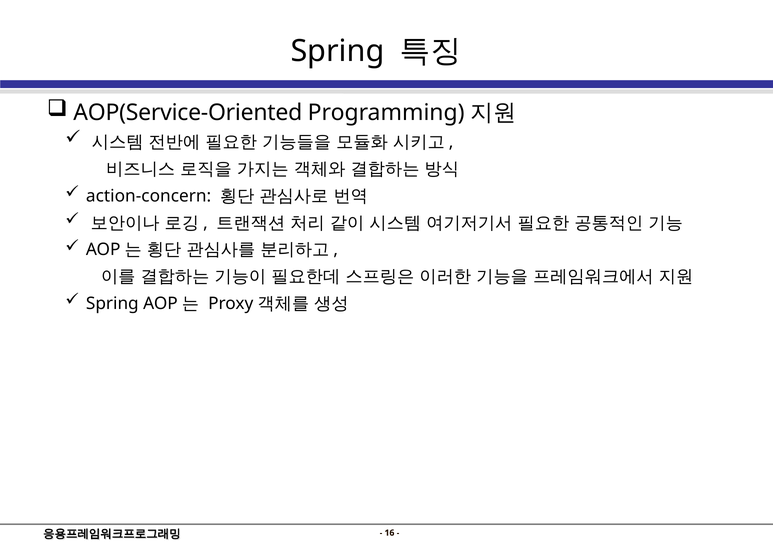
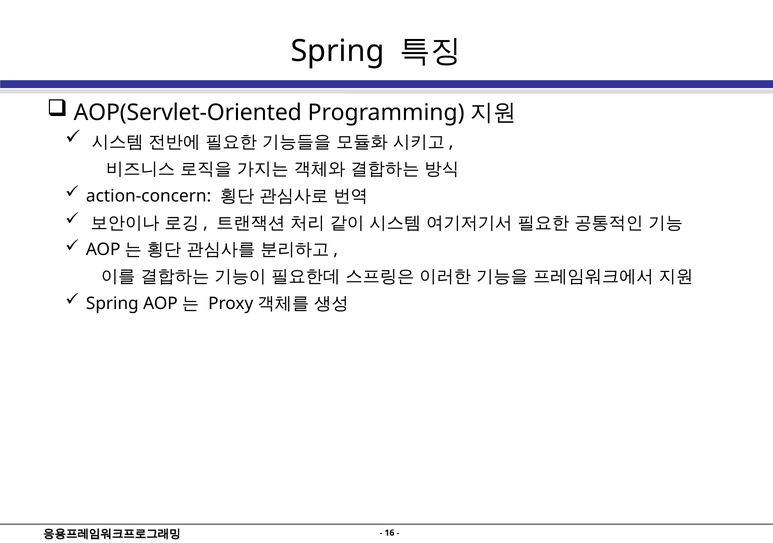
AOP(Service-Oriented: AOP(Service-Oriented -> AOP(Servlet-Oriented (188, 113)
